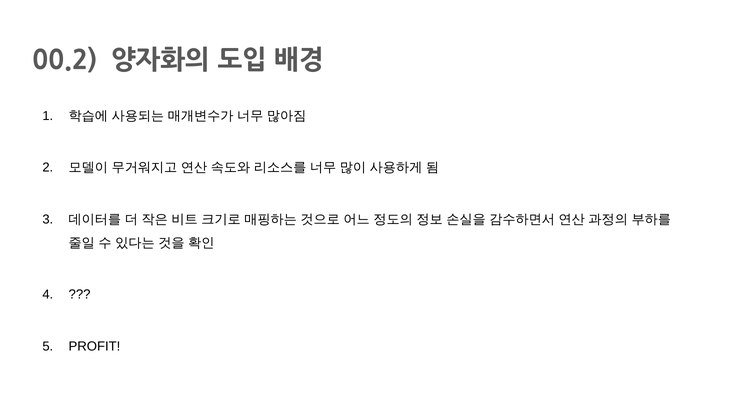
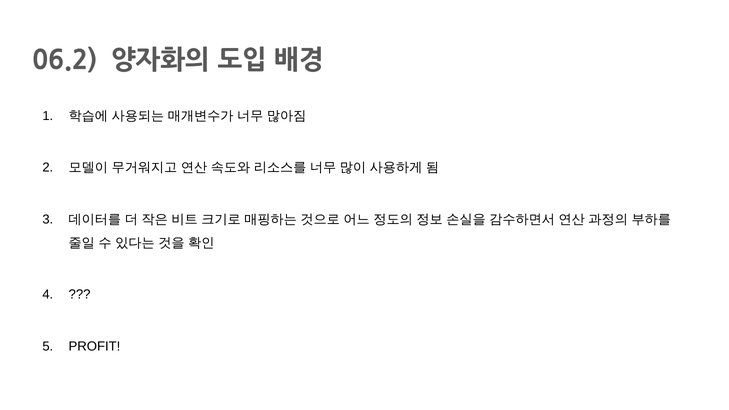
00.2: 00.2 -> 06.2 (65, 60)
